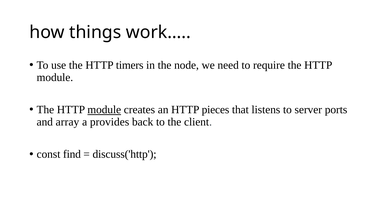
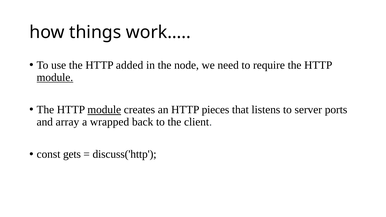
timers: timers -> added (130, 65)
module underline: none -> present (55, 77)
provides: provides -> wrapped (110, 122)
find: find -> gets (72, 154)
